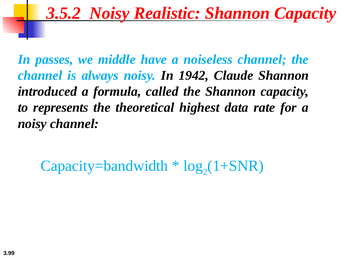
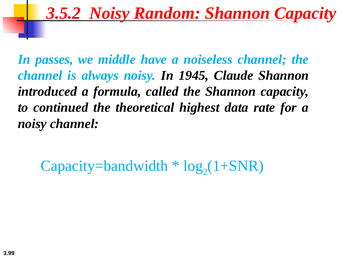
Realistic: Realistic -> Random (167, 13)
1942: 1942 -> 1945 (194, 75)
represents: represents -> continued (61, 108)
